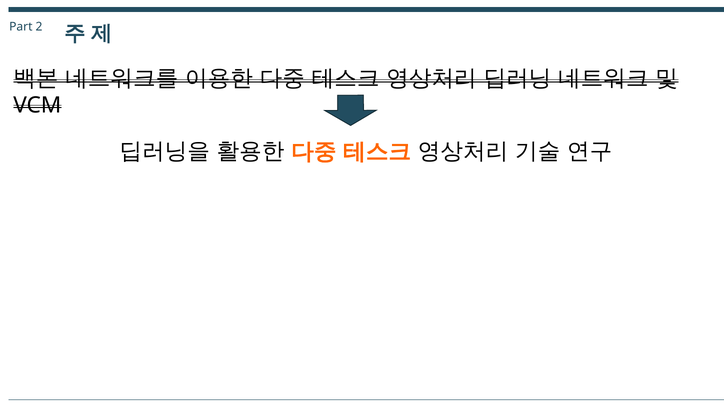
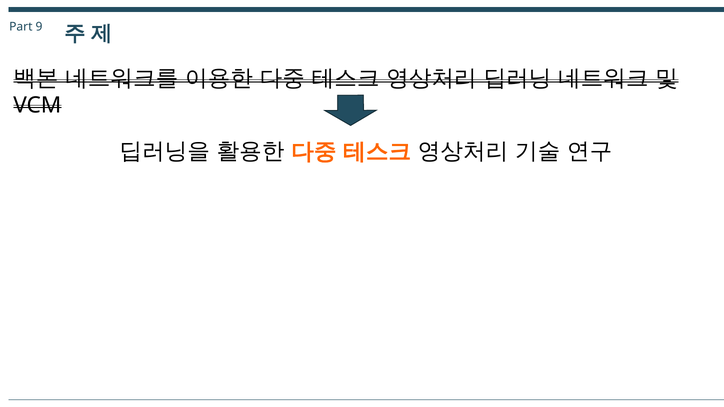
2: 2 -> 9 (39, 27)
